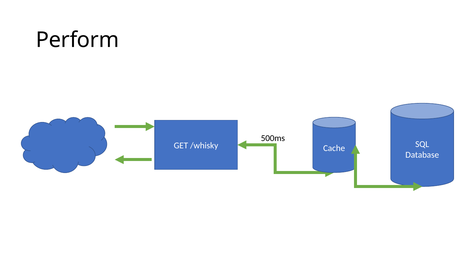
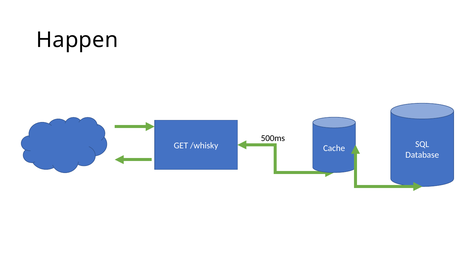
Perform: Perform -> Happen (77, 40)
